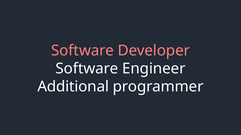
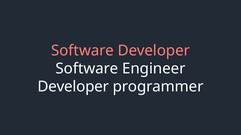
Additional: Additional -> Developer (73, 87)
